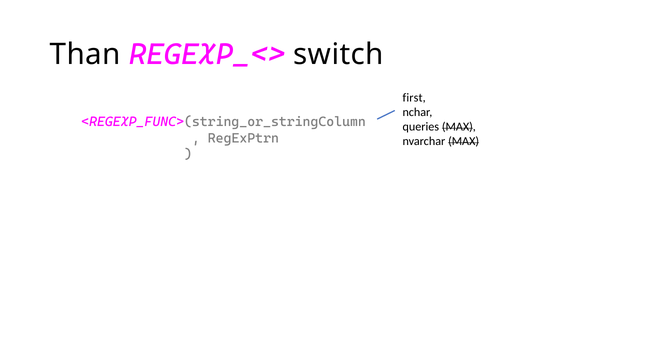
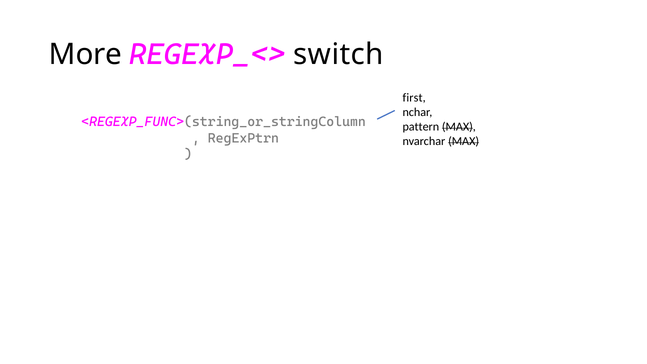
Than: Than -> More (85, 54)
queries: queries -> pattern (421, 127)
